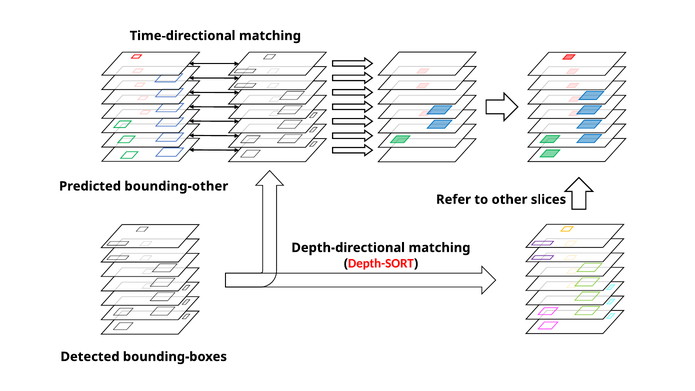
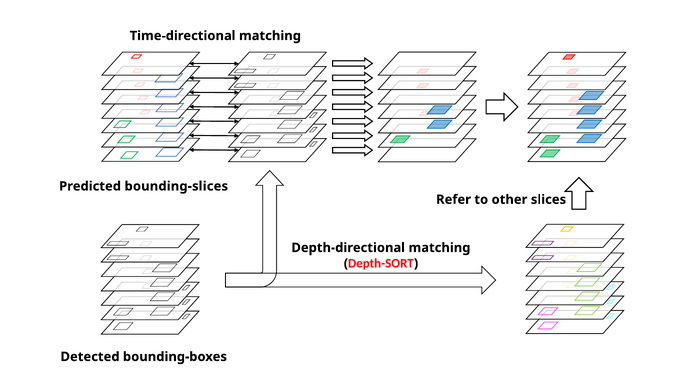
bounding-other: bounding-other -> bounding-slices (176, 186)
